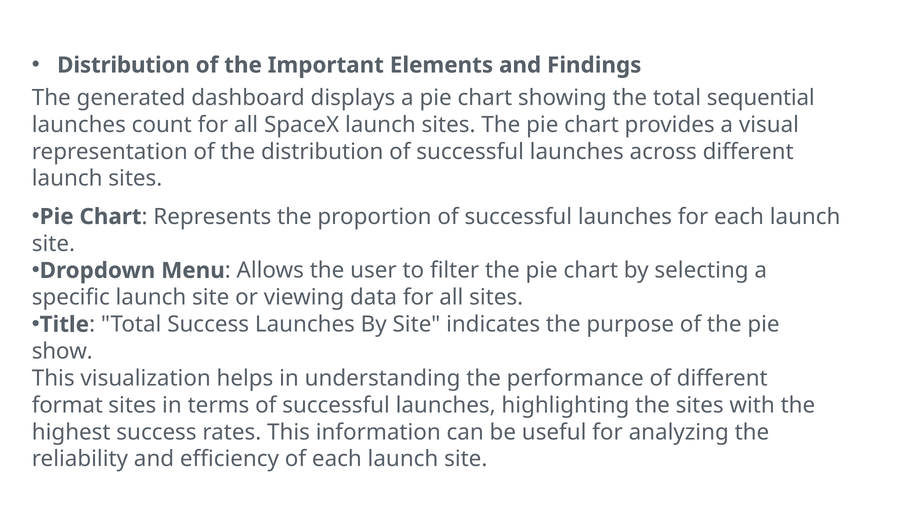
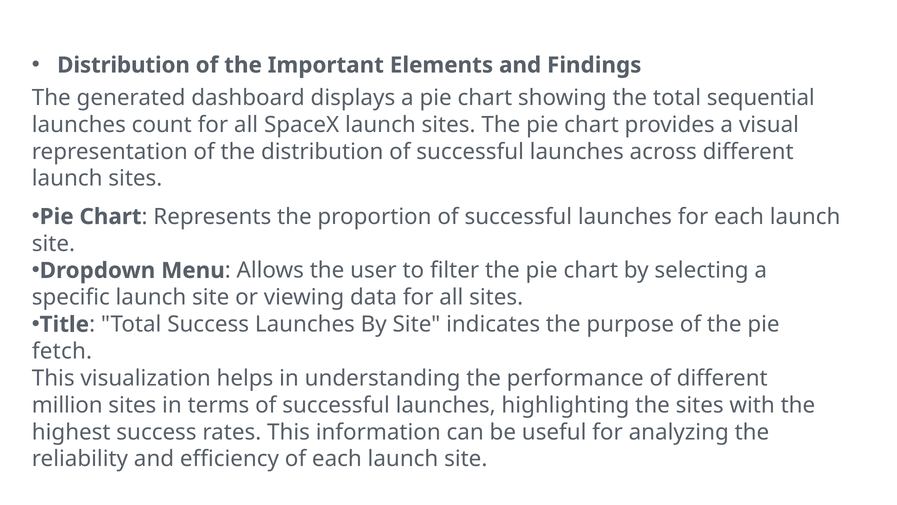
show: show -> fetch (62, 351)
format: format -> million (67, 405)
